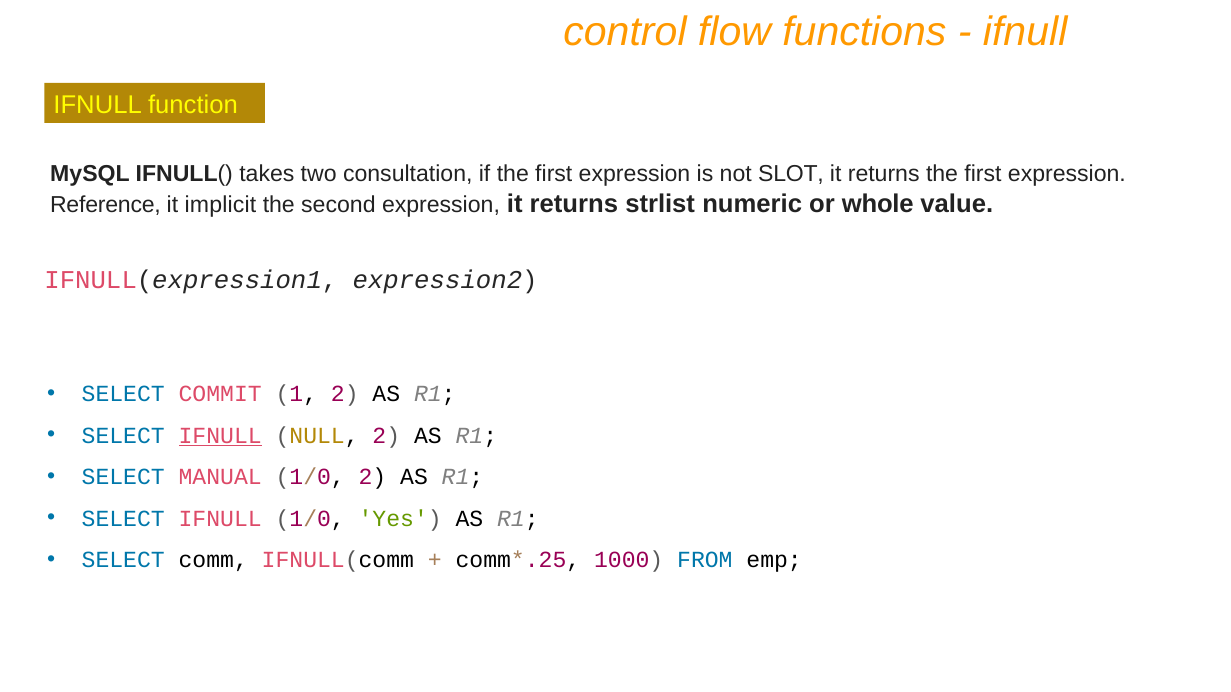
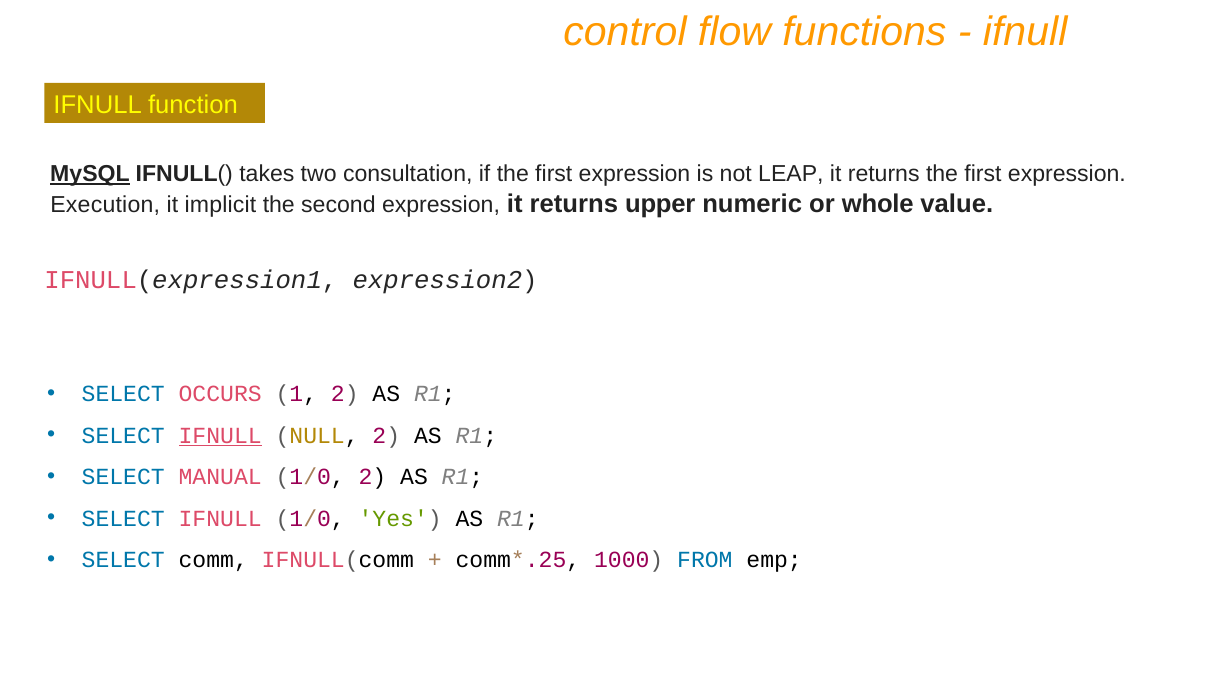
MySQL underline: none -> present (90, 174)
SLOT: SLOT -> LEAP (791, 174)
Reference: Reference -> Execution (105, 205)
strlist: strlist -> upper (660, 204)
COMMIT: COMMIT -> OCCURS (220, 394)
